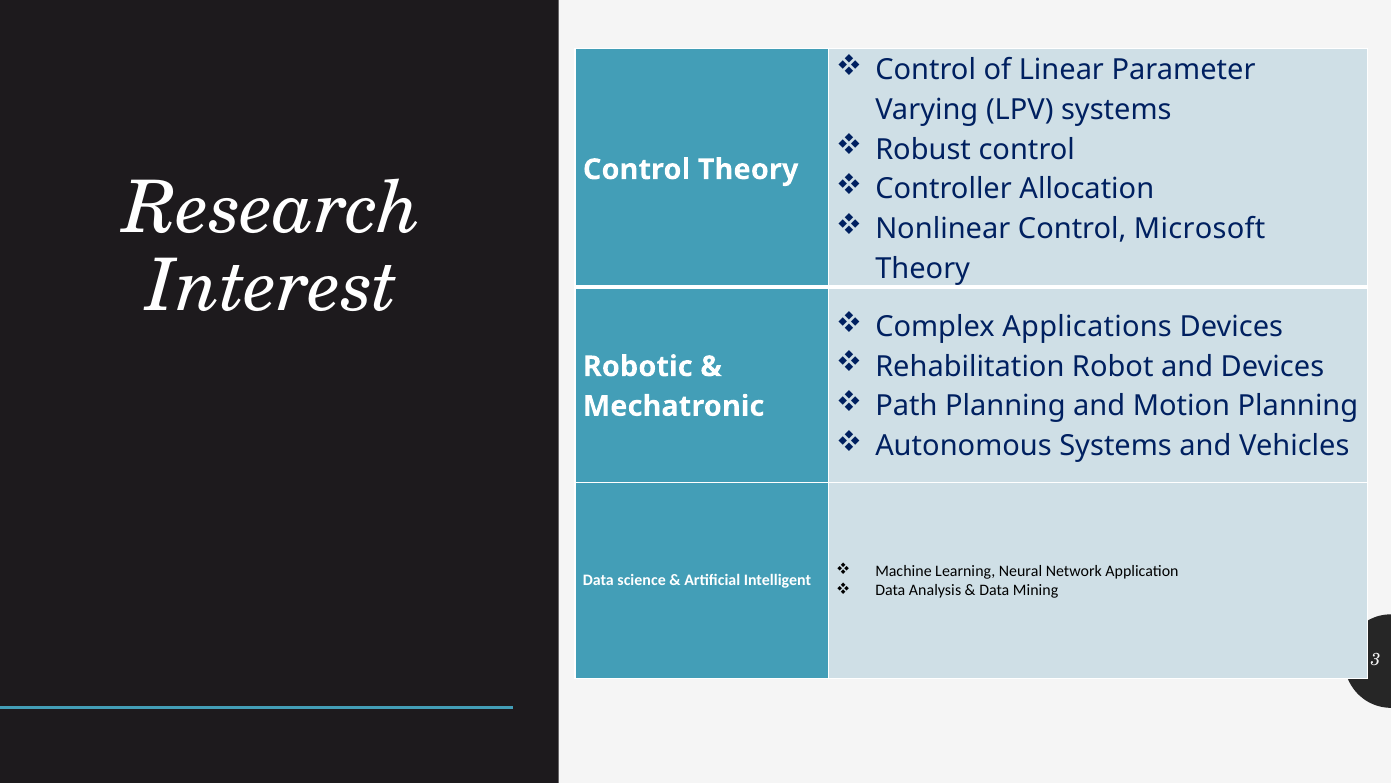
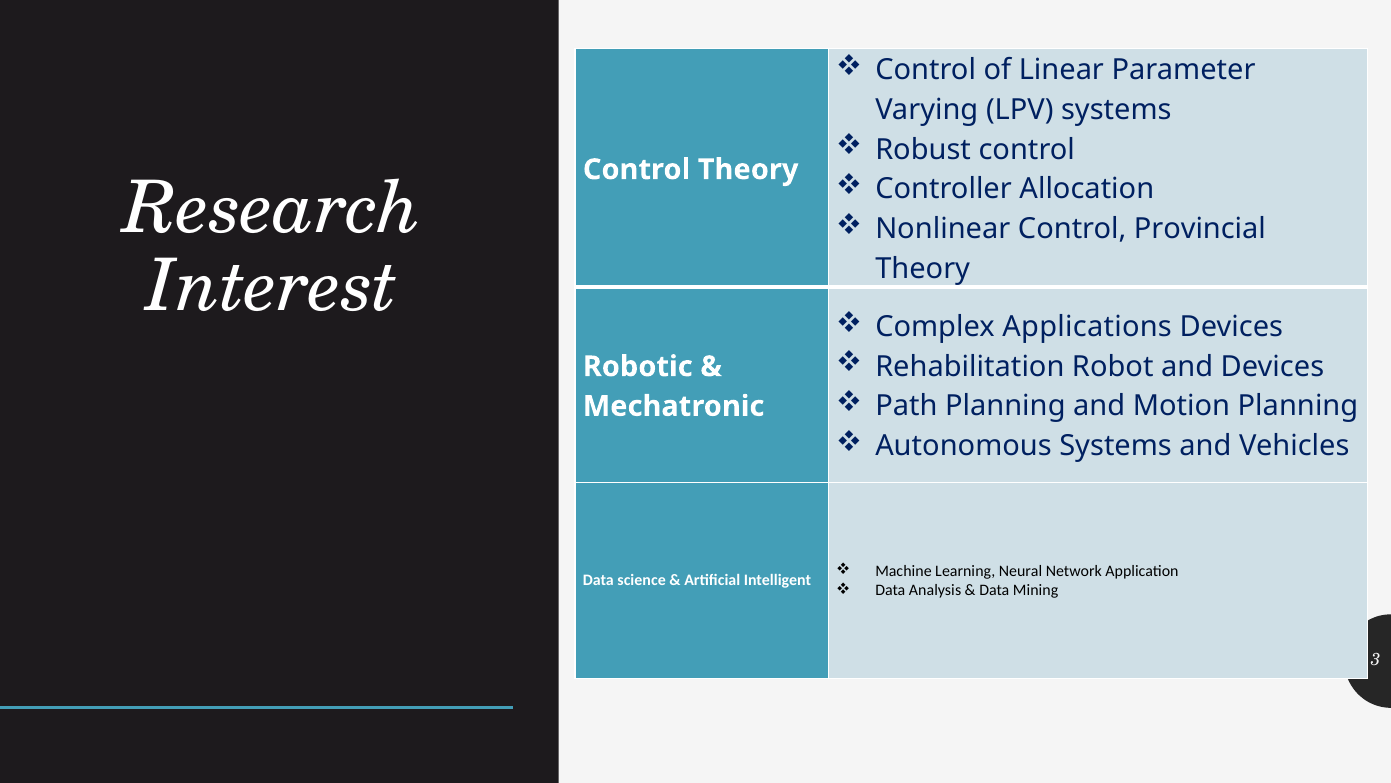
Microsoft: Microsoft -> Provincial (1200, 229)
